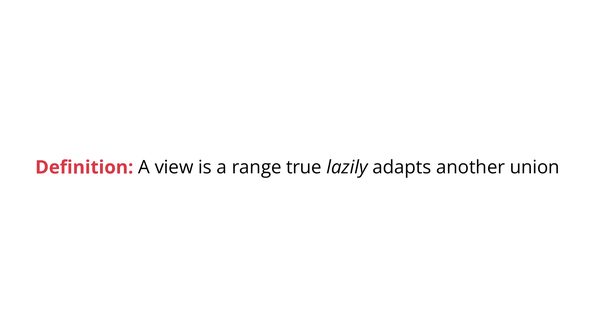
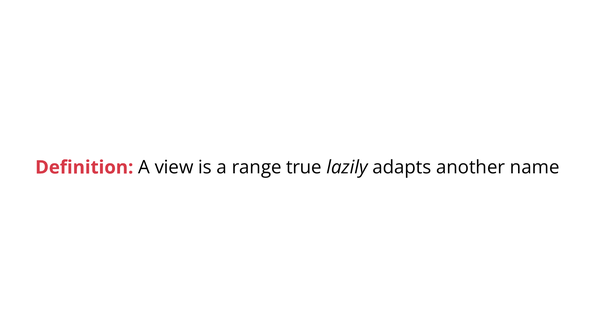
union: union -> name (535, 167)
